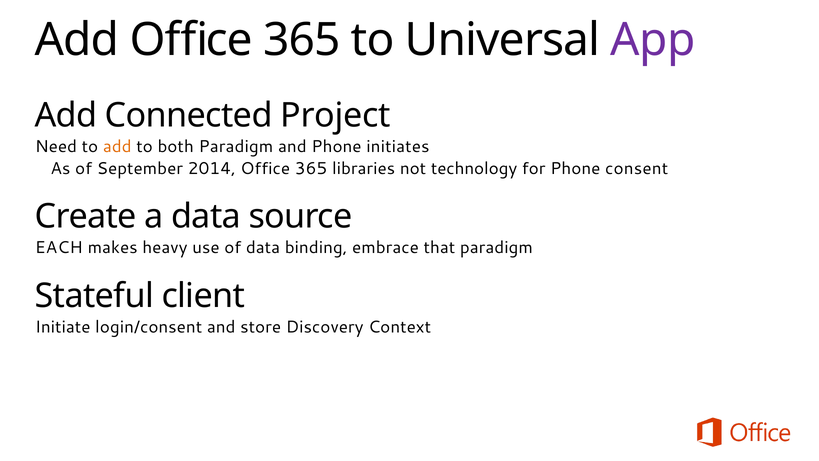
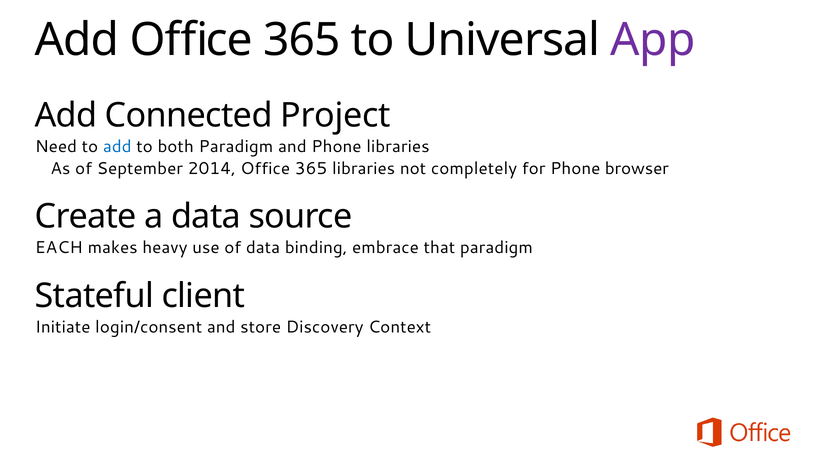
add colour: orange -> blue (117, 147)
Phone initiates: initiates -> libraries (398, 147)
technology: technology -> completely (474, 169)
consent: consent -> browser (637, 169)
